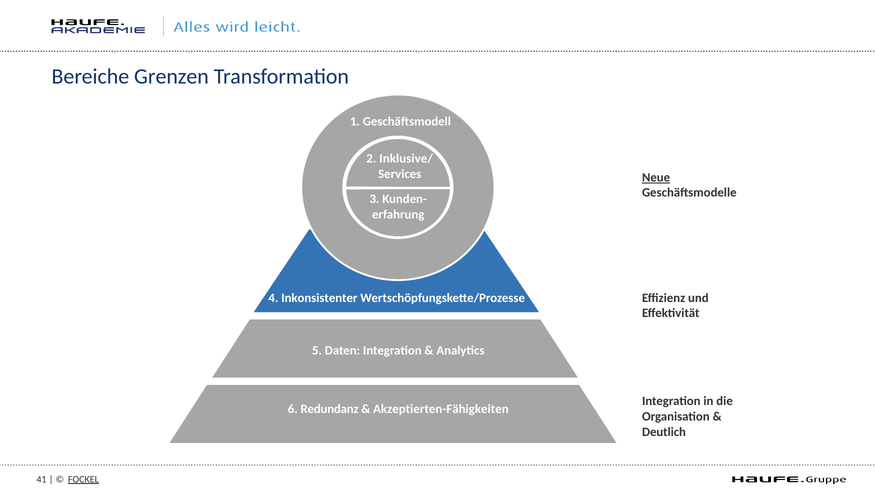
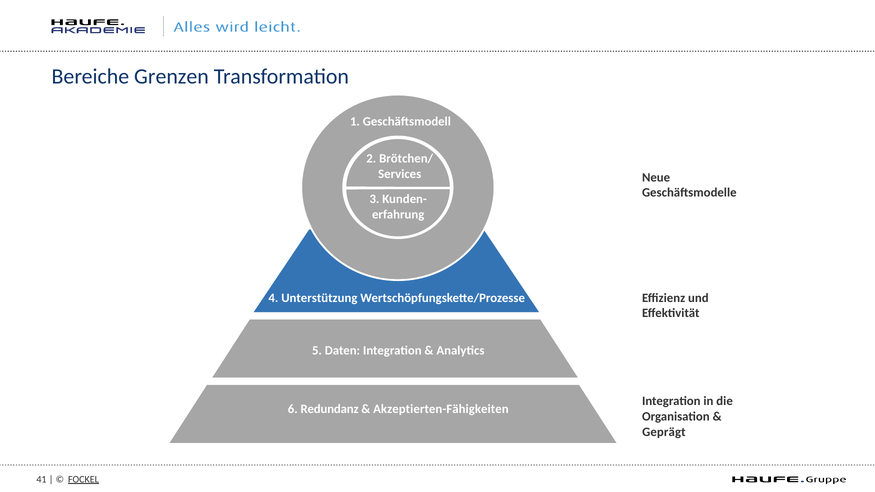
Inklusive/: Inklusive/ -> Brötchen/ (406, 159)
Neue underline: present -> none (656, 178)
Inkonsistenter: Inkonsistenter -> Unterstützung (319, 298)
Deutlich: Deutlich -> Geprägt (664, 432)
